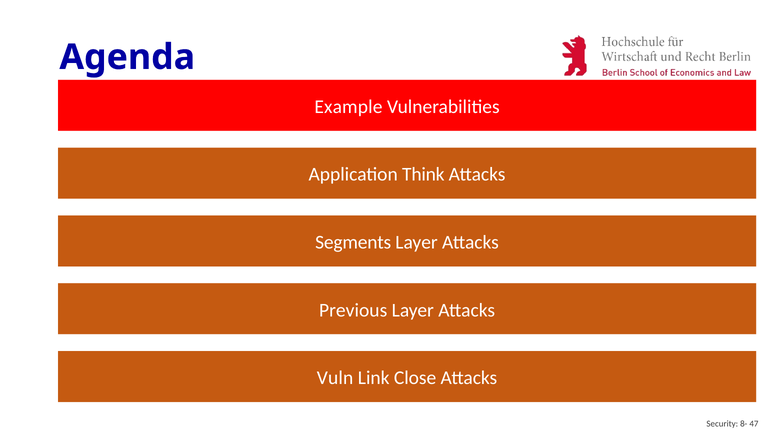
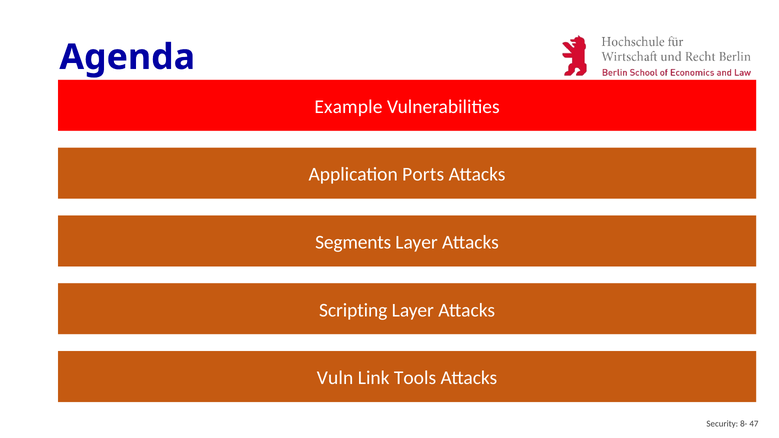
Think: Think -> Ports (423, 175)
Previous: Previous -> Scripting (353, 310)
Close: Close -> Tools (415, 378)
